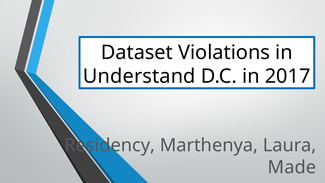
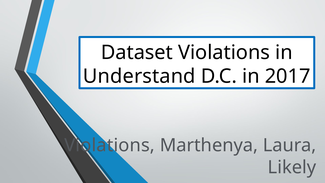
Residency: Residency -> Violations (110, 145)
Made: Made -> Likely (292, 167)
